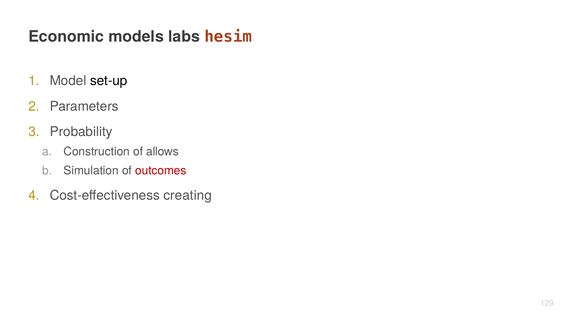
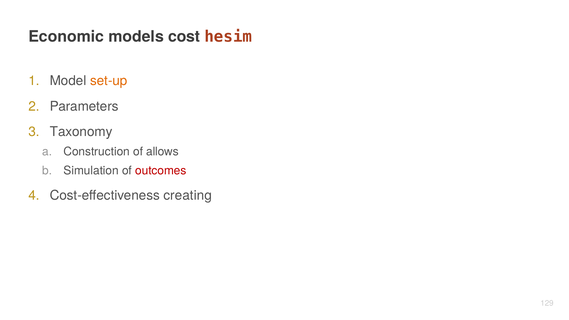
labs: labs -> cost (184, 37)
set-up colour: black -> orange (109, 81)
Probability: Probability -> Taxonomy (81, 132)
